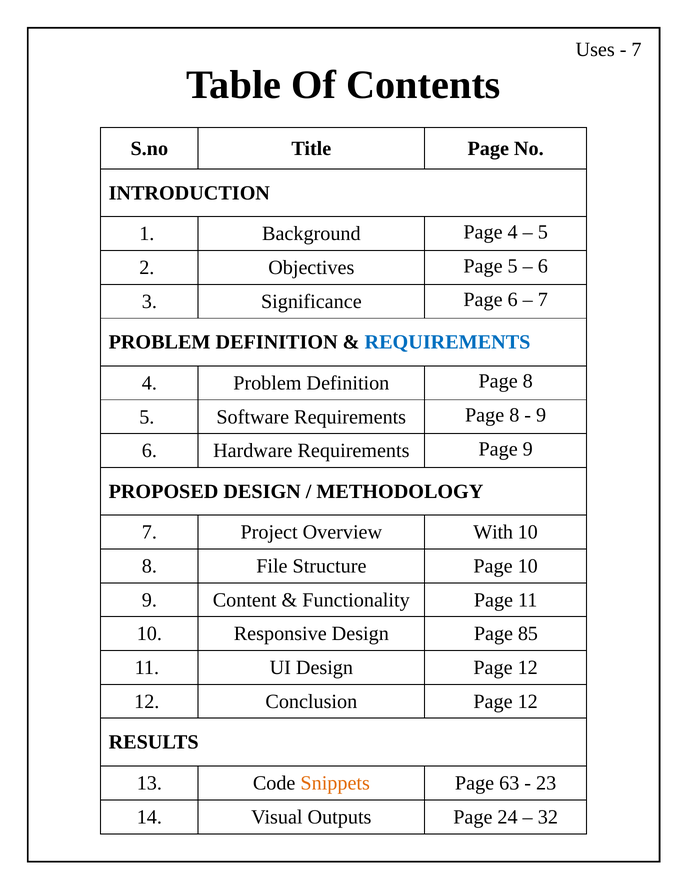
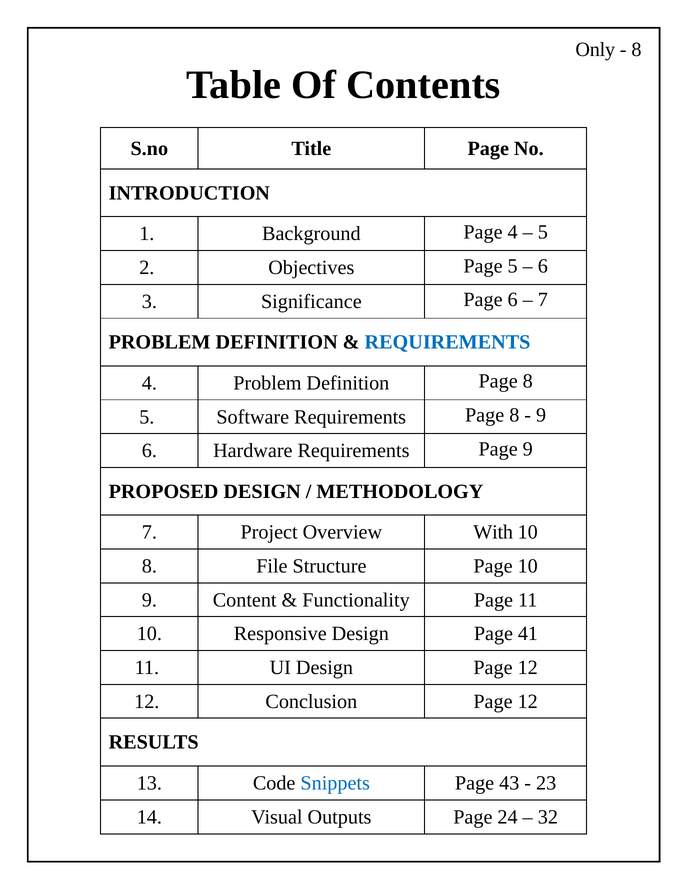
Uses: Uses -> Only (595, 49)
7: 7 -> 8 (637, 49)
85: 85 -> 41 (528, 634)
Snippets colour: orange -> blue (335, 783)
63: 63 -> 43 (509, 783)
